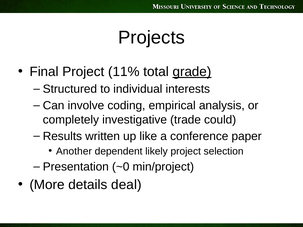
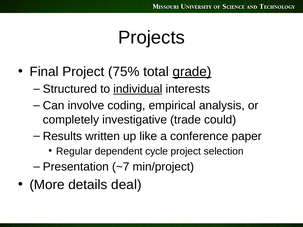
11%: 11% -> 75% (124, 72)
individual underline: none -> present (138, 89)
Another: Another -> Regular (74, 151)
likely: likely -> cycle (157, 151)
~0: ~0 -> ~7 (121, 167)
